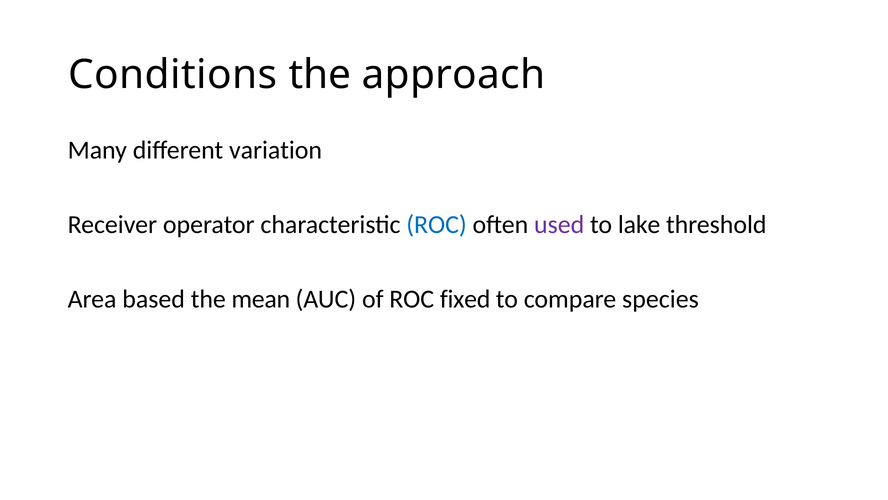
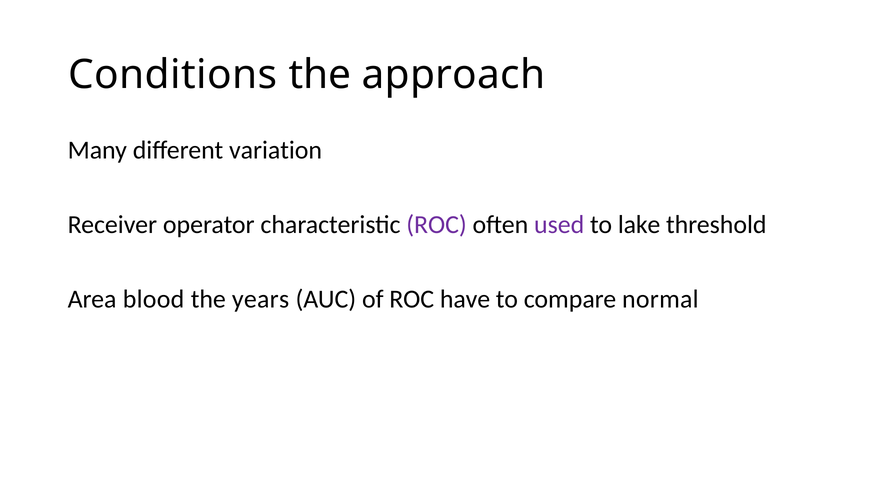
ROC colour: blue -> purple (437, 225)
based: based -> blood (154, 299)
mean: mean -> years (261, 299)
fixed: fixed -> have (465, 299)
species: species -> normal (660, 299)
